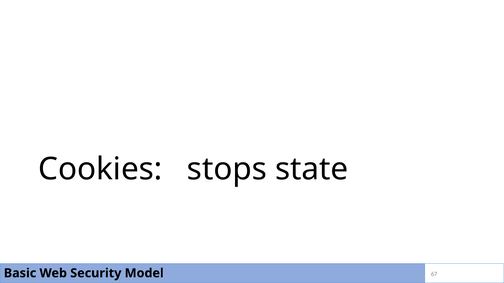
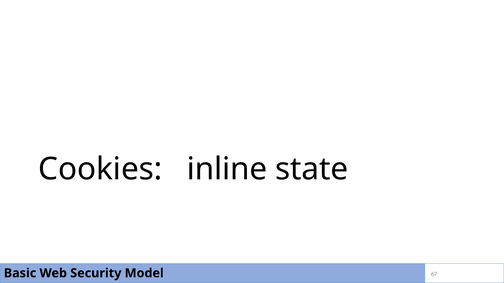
stops: stops -> inline (227, 169)
